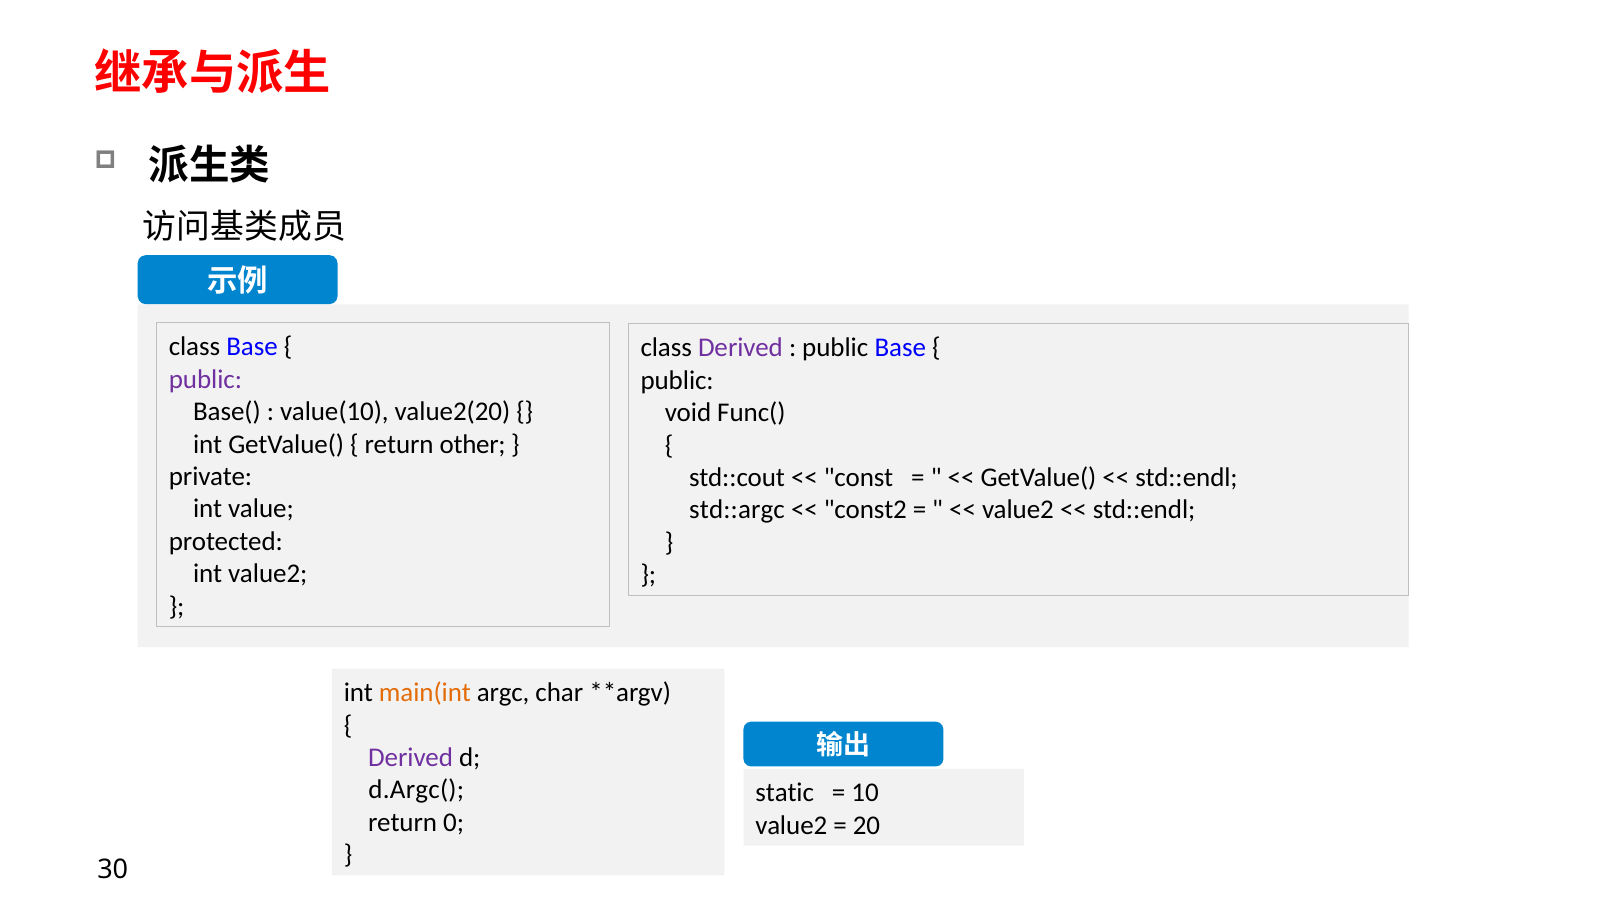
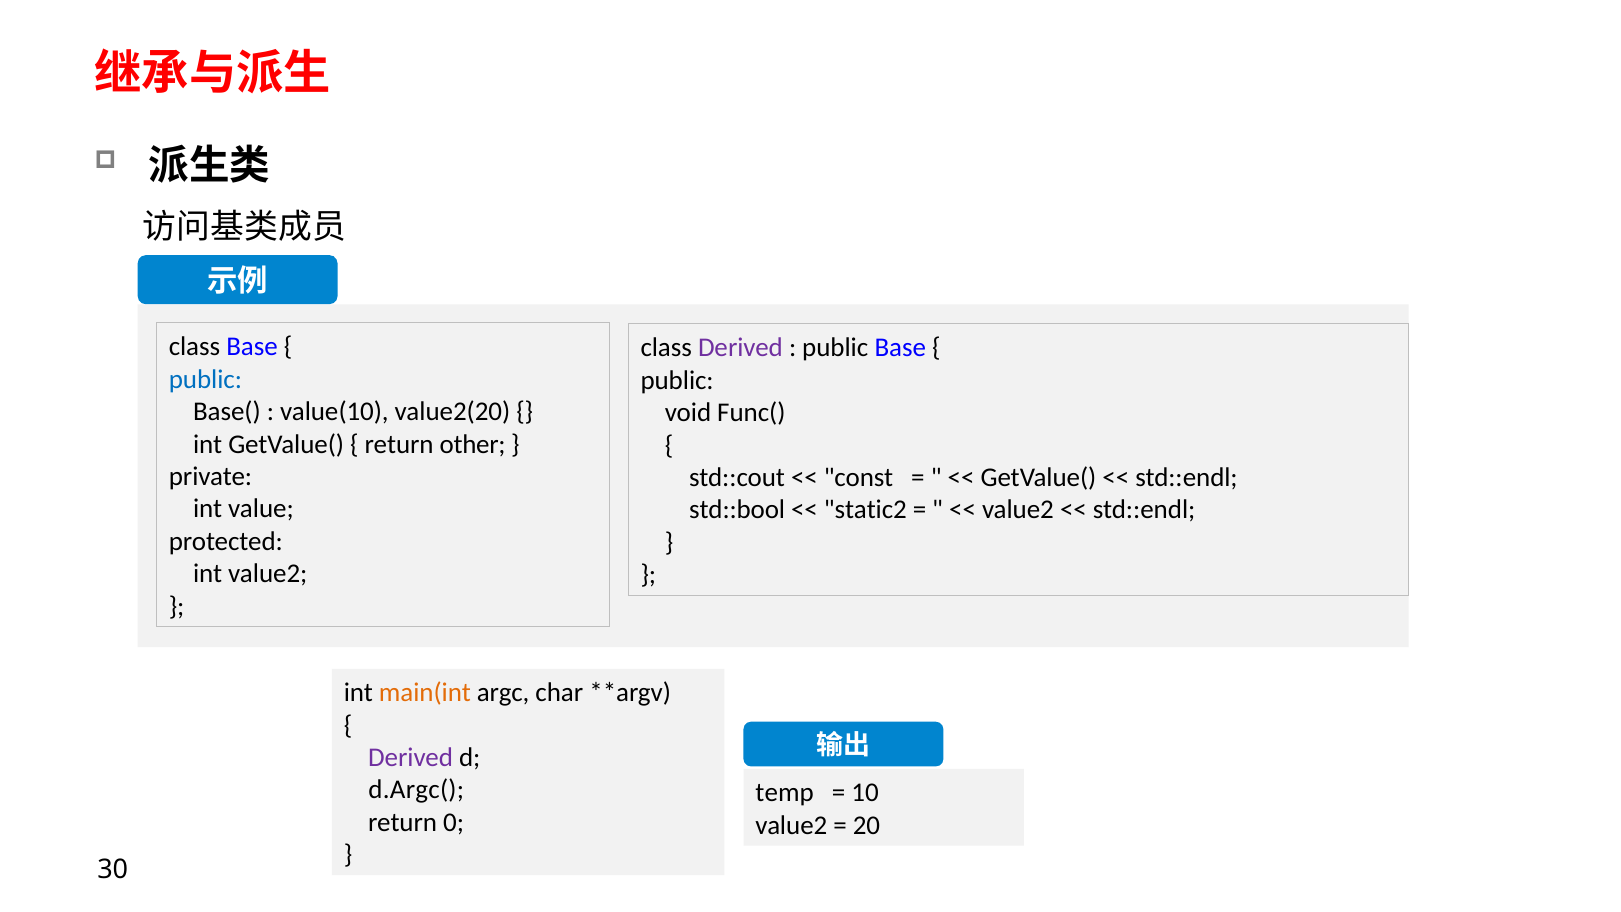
public colour: purple -> blue (205, 379)
std::argc: std::argc -> std::bool (737, 510)
const2: const2 -> static2 (865, 510)
static: static -> temp (785, 793)
